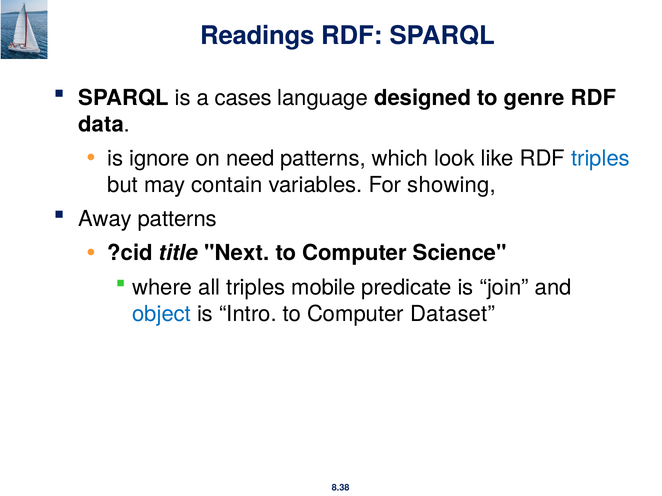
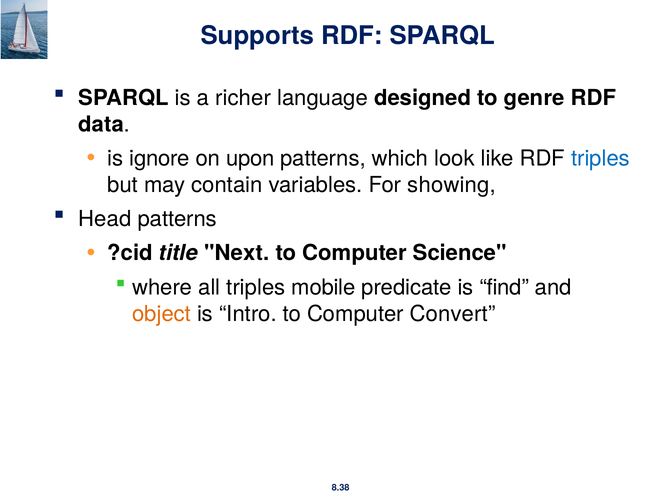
Readings: Readings -> Supports (257, 36)
cases: cases -> richer (243, 98)
need: need -> upon (250, 159)
Away: Away -> Head (105, 219)
join: join -> find (504, 288)
object colour: blue -> orange (162, 314)
Dataset: Dataset -> Convert (453, 314)
